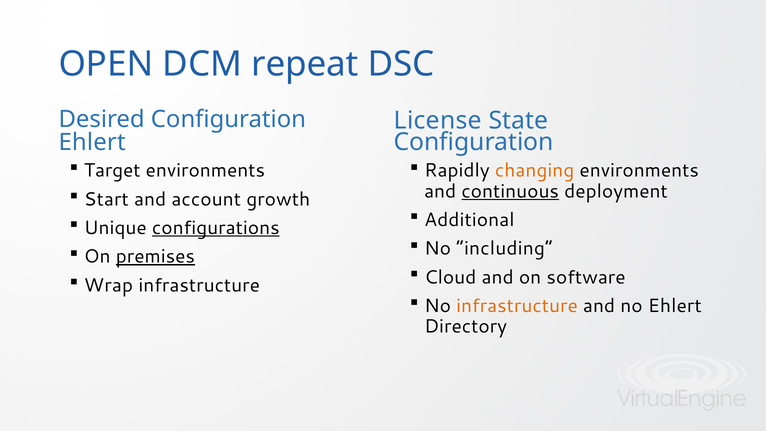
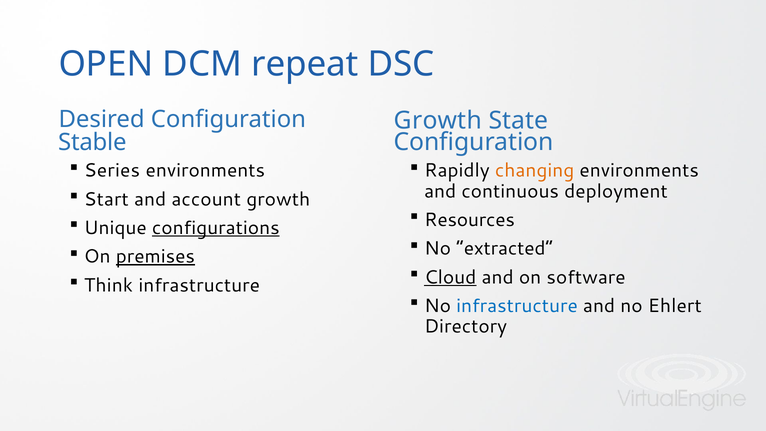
License: License -> Growth (438, 121)
Ehlert: Ehlert -> Stable (92, 142)
Target: Target -> Series (112, 171)
continuous underline: present -> none (510, 191)
Additional: Additional -> Resources (470, 220)
including: including -> extracted (505, 248)
Cloud underline: none -> present (450, 277)
Wrap: Wrap -> Think (108, 285)
infrastructure colour: orange -> blue (517, 306)
